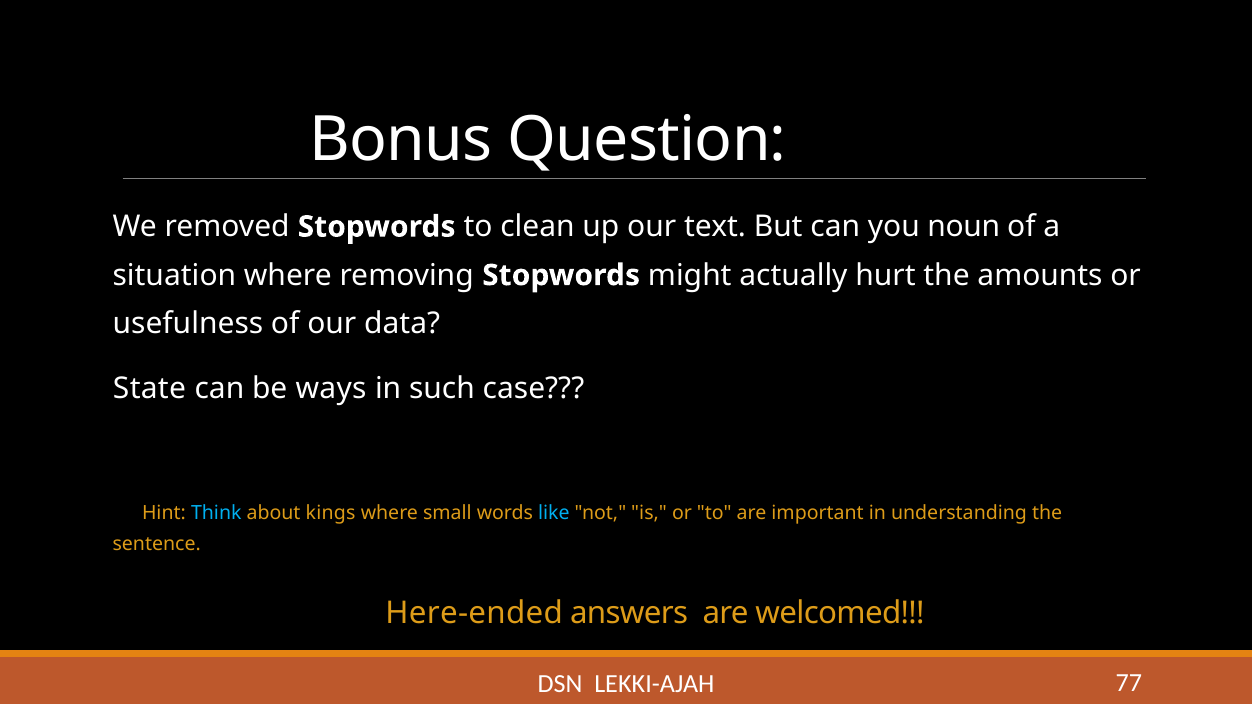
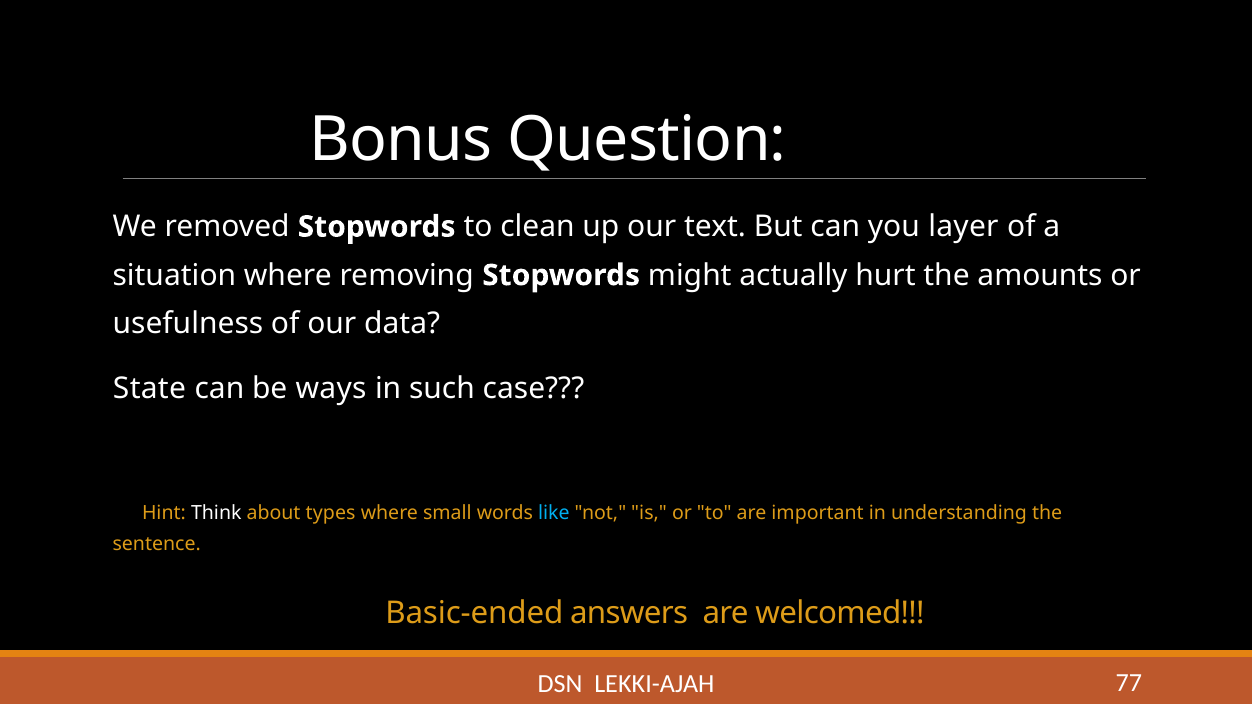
noun: noun -> layer (963, 227)
Think colour: light blue -> white (216, 513)
kings: kings -> types (331, 513)
Here-ended: Here-ended -> Basic-ended (474, 614)
